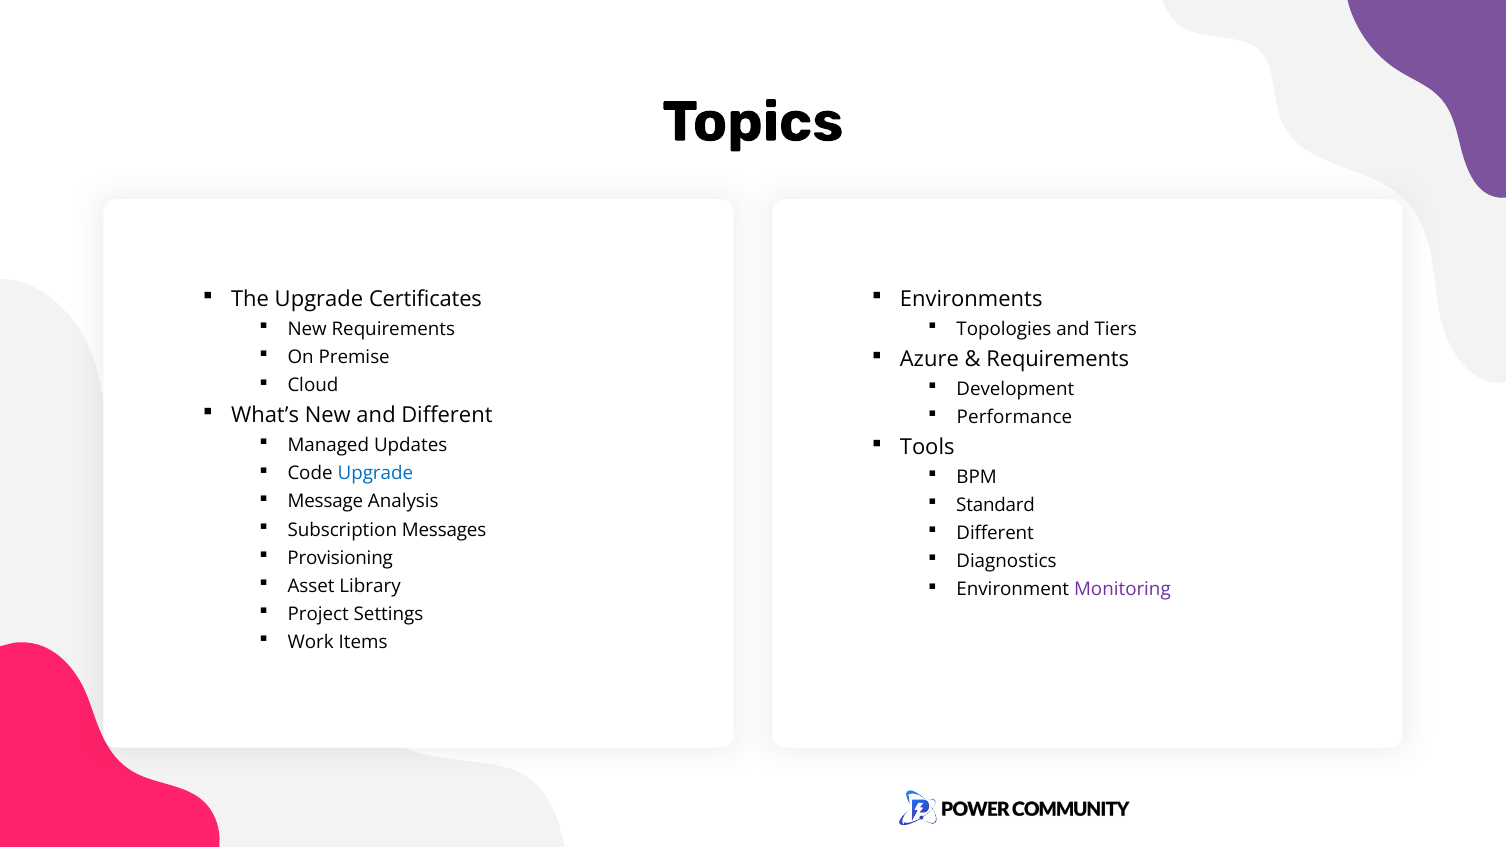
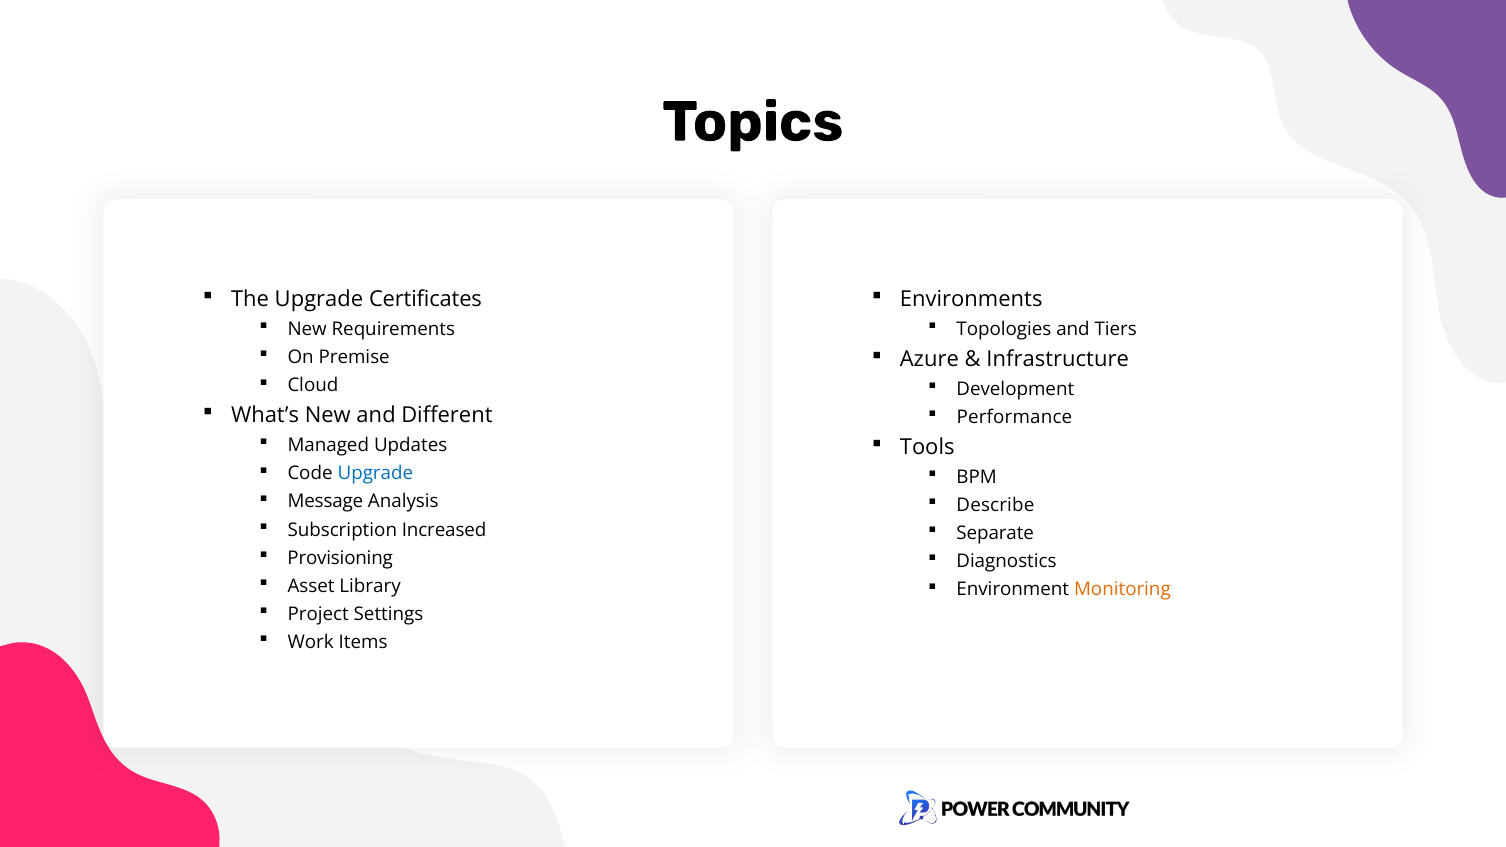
Requirements: Requirements -> Infrastructure (1058, 359)
Standard: Standard -> Describe (995, 505)
Messages: Messages -> Increased (444, 530)
Different: Different -> Separate (995, 533)
Monitoring colour: purple -> orange (1122, 590)
